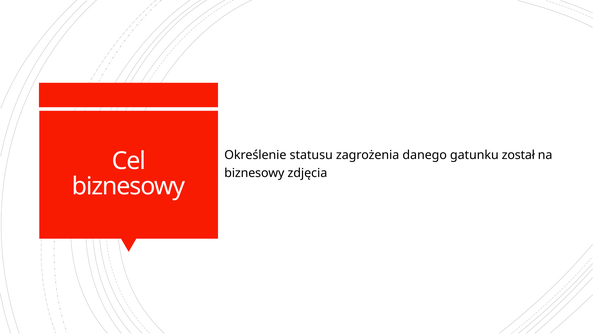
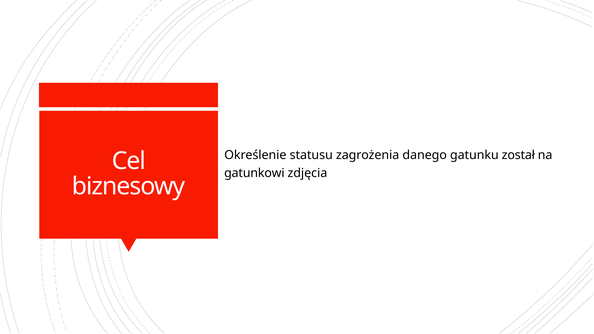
biznesowy: biznesowy -> gatunkowi (254, 173)
